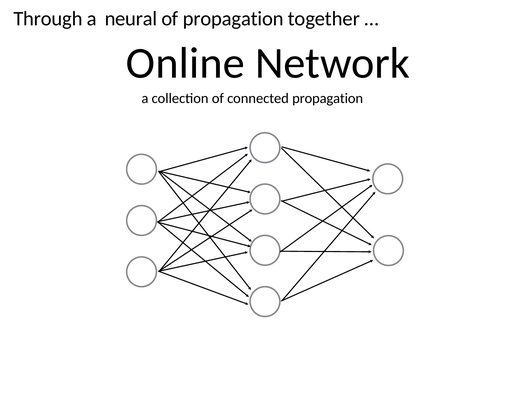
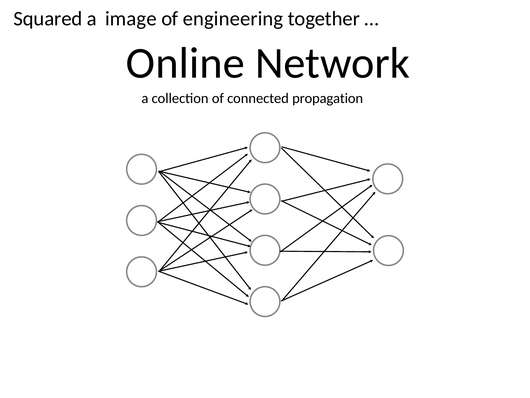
Through: Through -> Squared (48, 19)
neural: neural -> image (131, 19)
of propagation: propagation -> engineering (233, 19)
